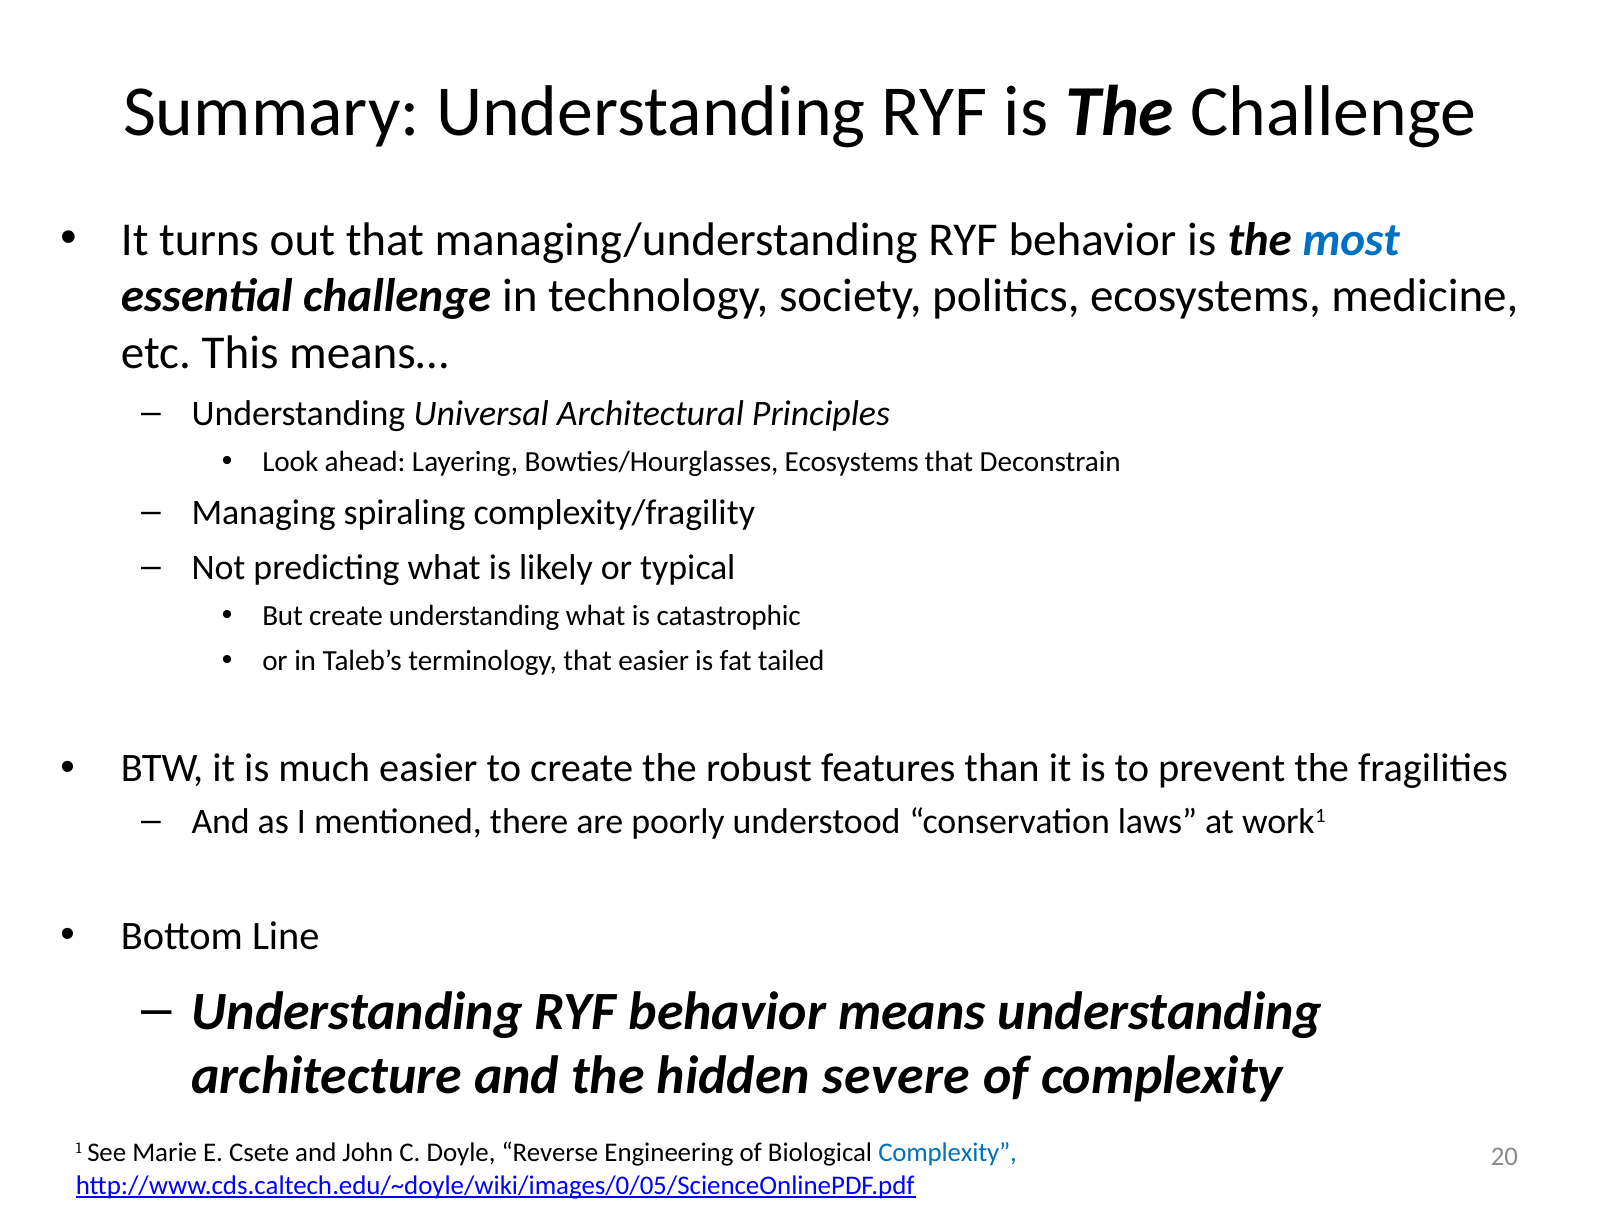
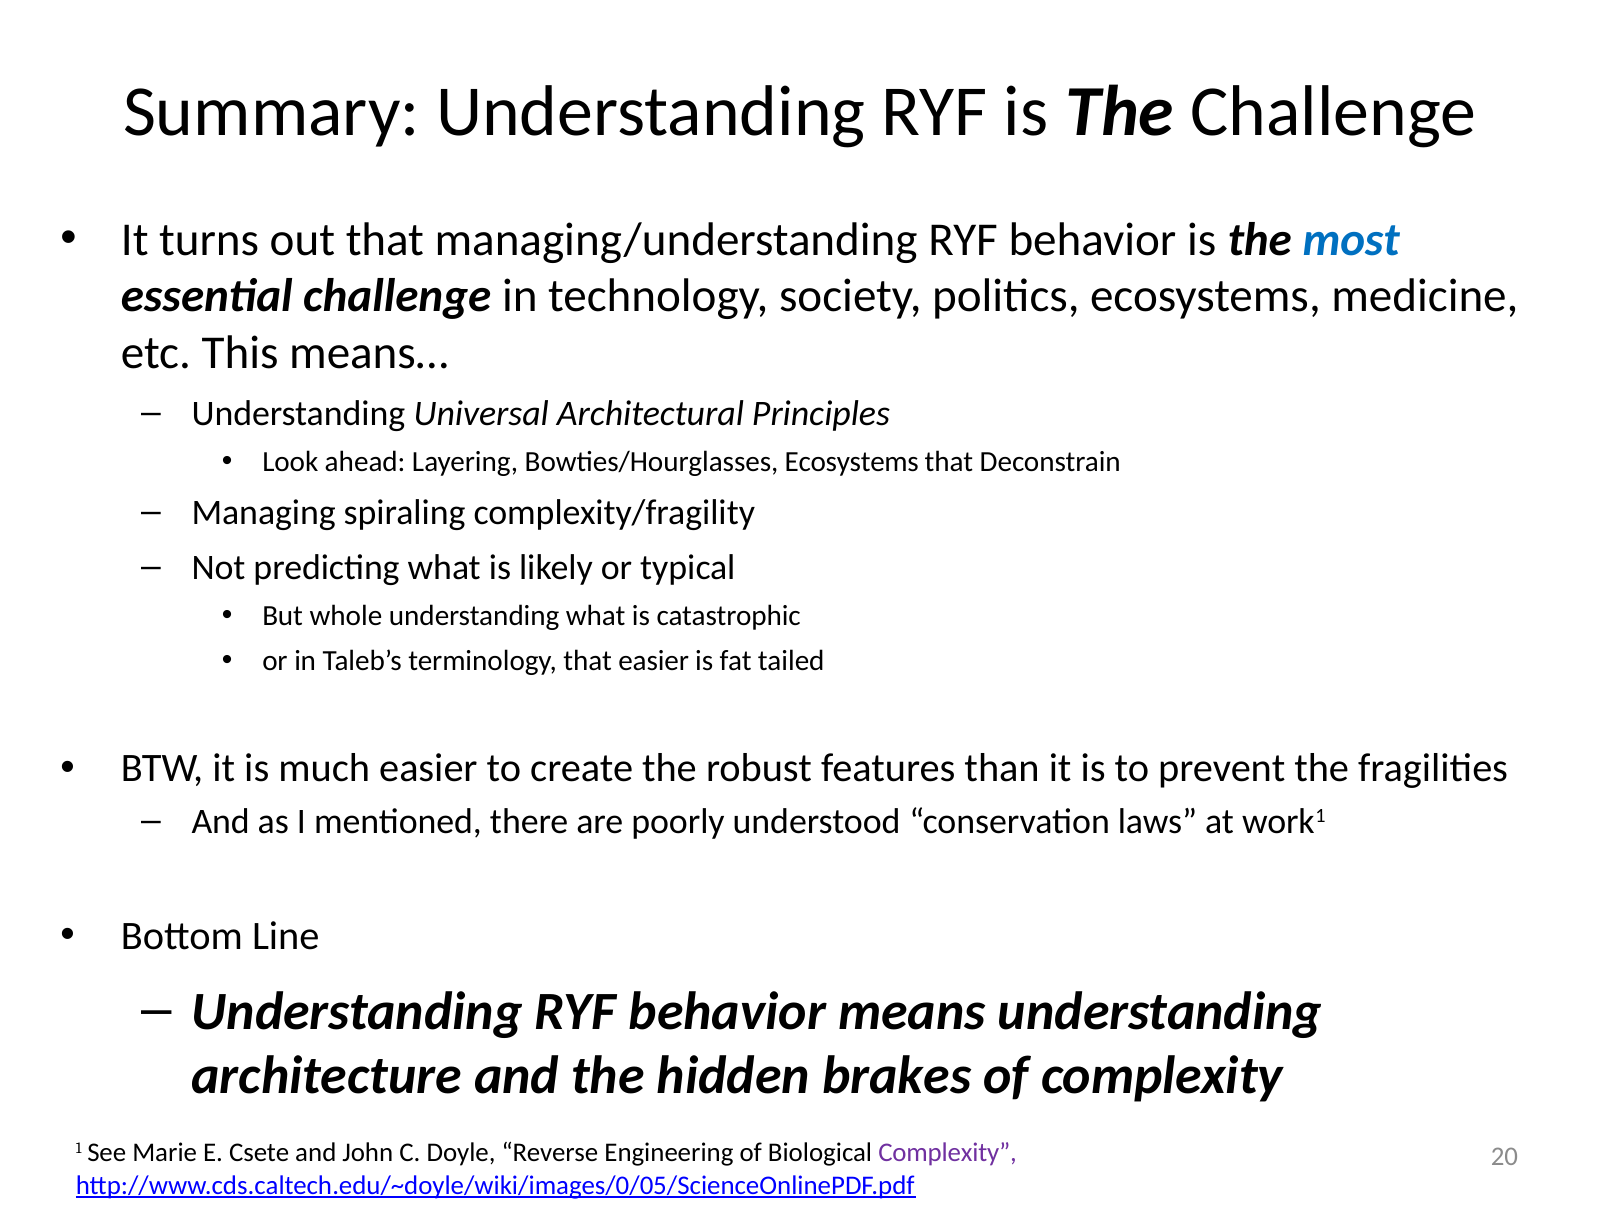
But create: create -> whole (346, 616)
severe: severe -> brakes (897, 1076)
Complexity colour: blue -> purple (948, 1153)
